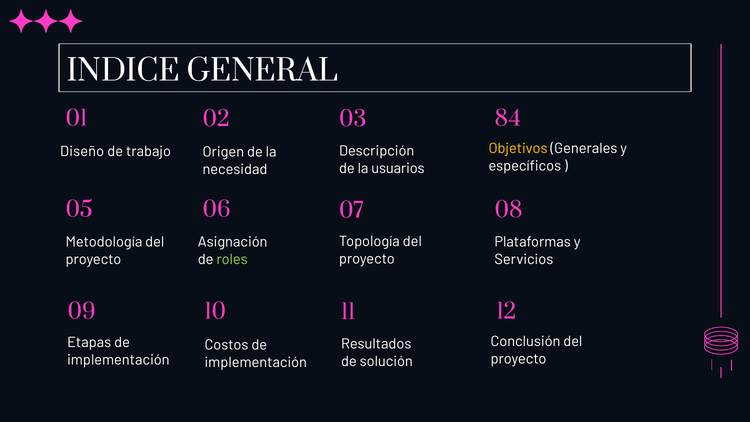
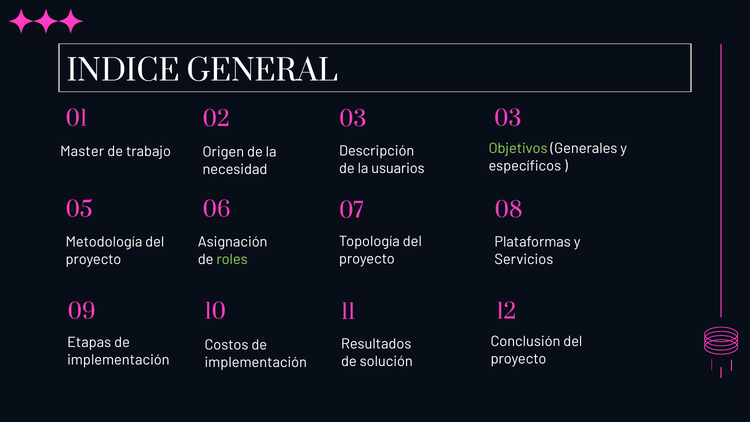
01 84: 84 -> 03 (508, 119)
Objetivos colour: yellow -> light green (518, 148)
Diseño: Diseño -> Master (82, 152)
